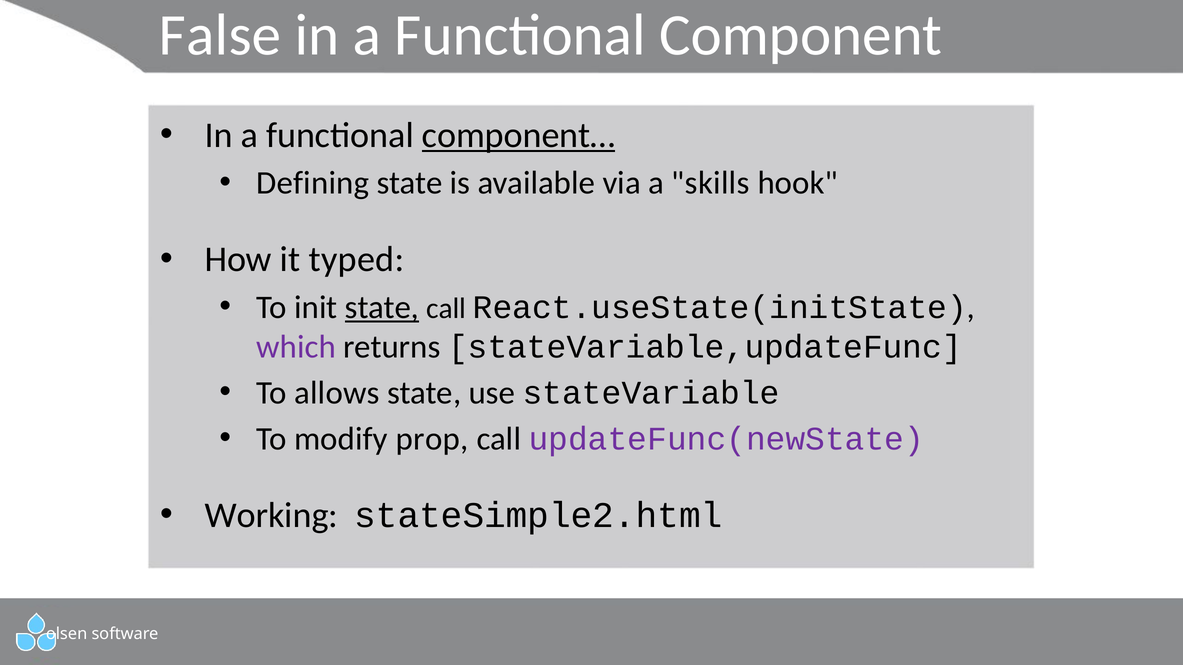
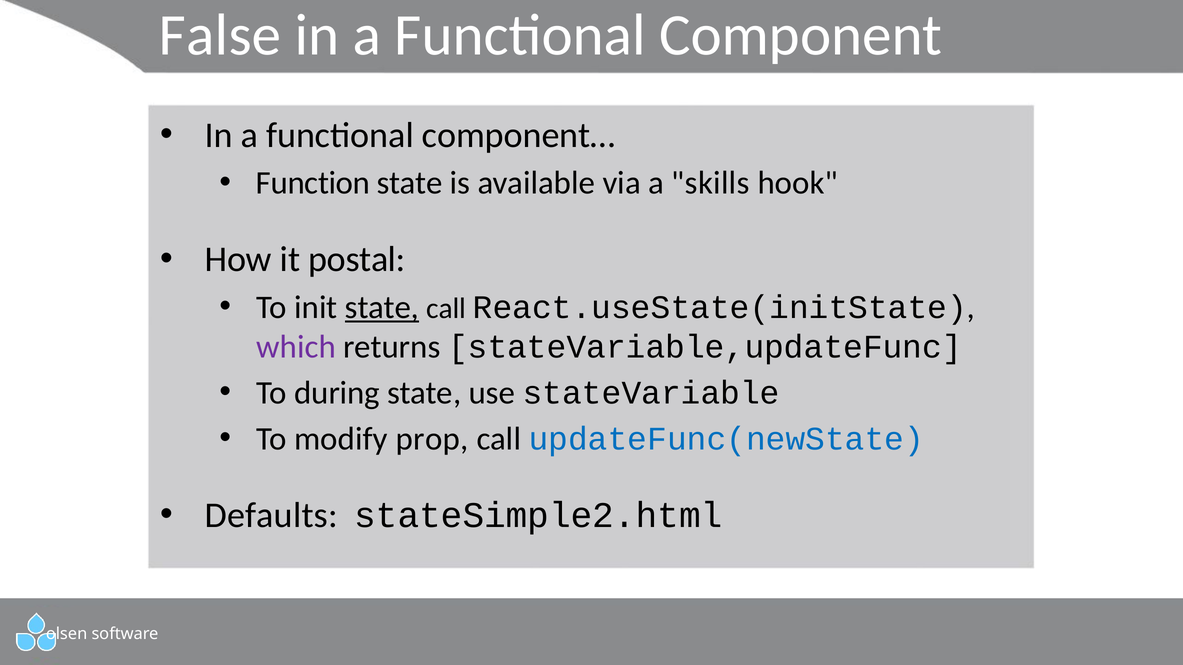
component… underline: present -> none (519, 136)
Defining: Defining -> Function (313, 183)
typed: typed -> postal (357, 260)
allows: allows -> during (337, 393)
updateFunc(newState colour: purple -> blue (726, 439)
Working: Working -> Defaults (271, 515)
